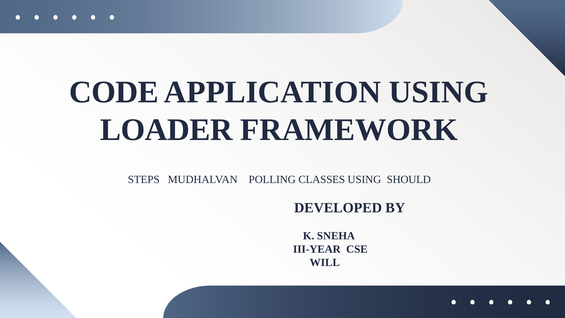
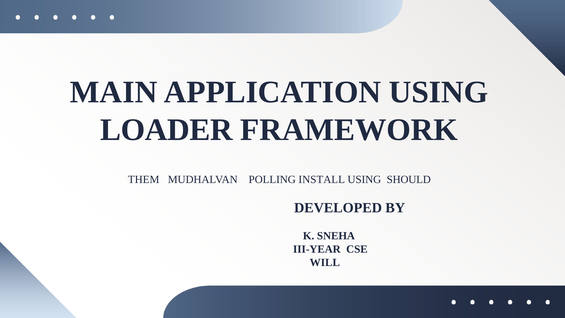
CODE: CODE -> MAIN (114, 92)
STEPS: STEPS -> THEM (144, 179)
CLASSES: CLASSES -> INSTALL (322, 179)
